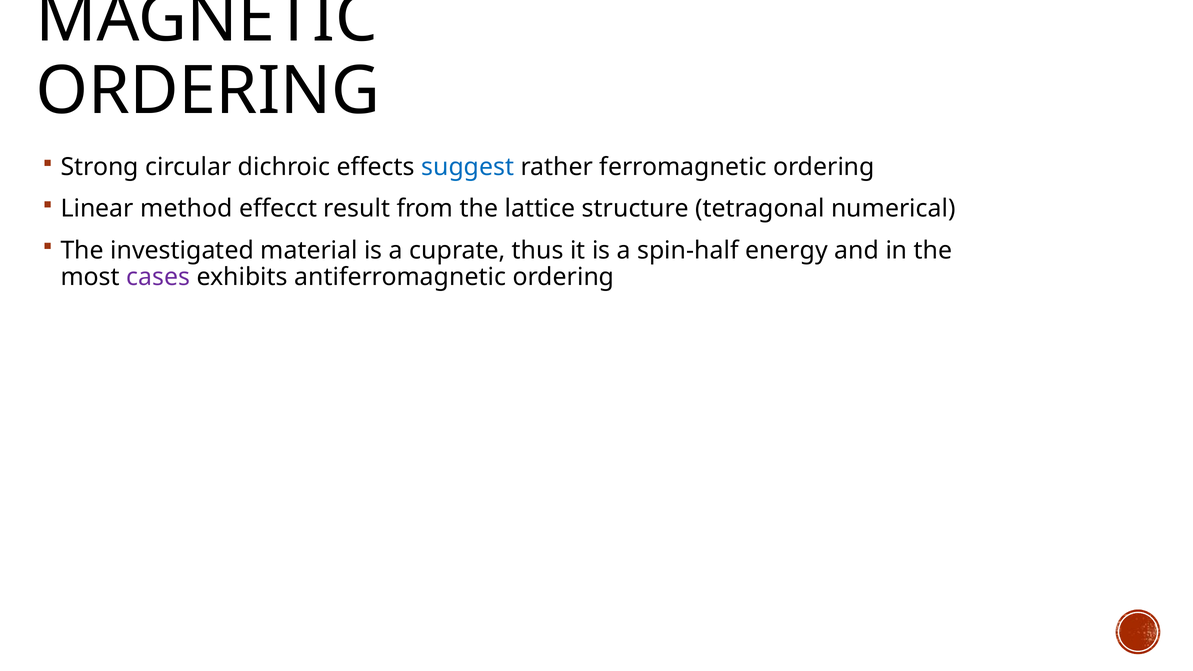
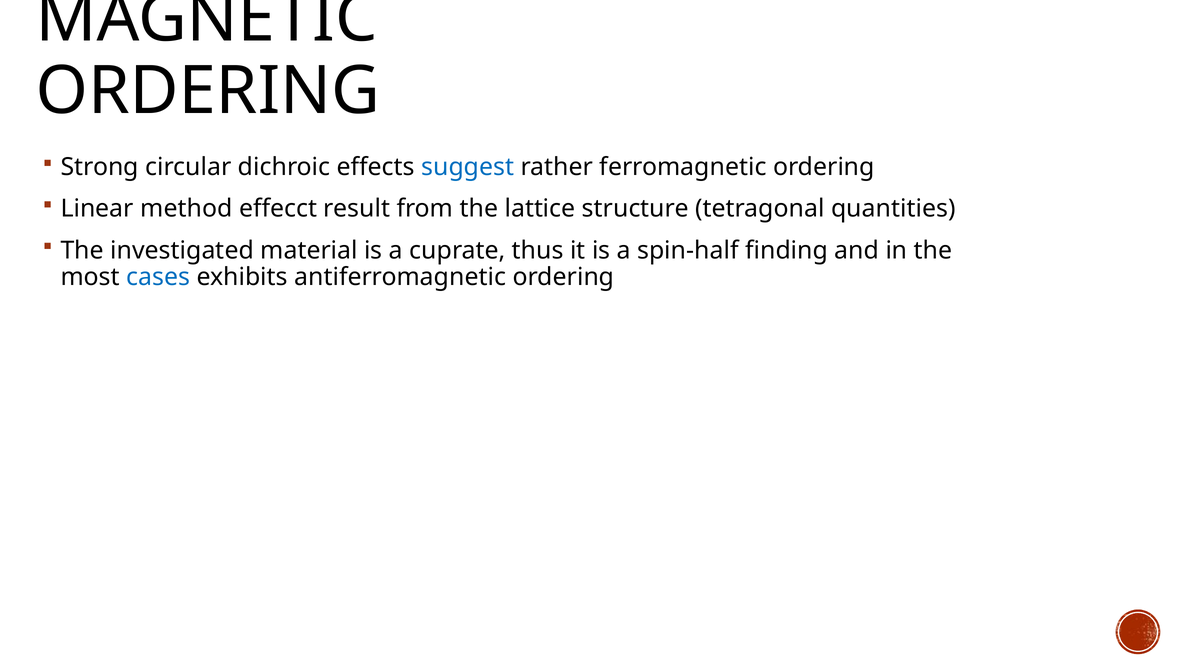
numerical: numerical -> quantities (893, 209)
energy: energy -> finding (787, 250)
cases colour: purple -> blue (158, 277)
